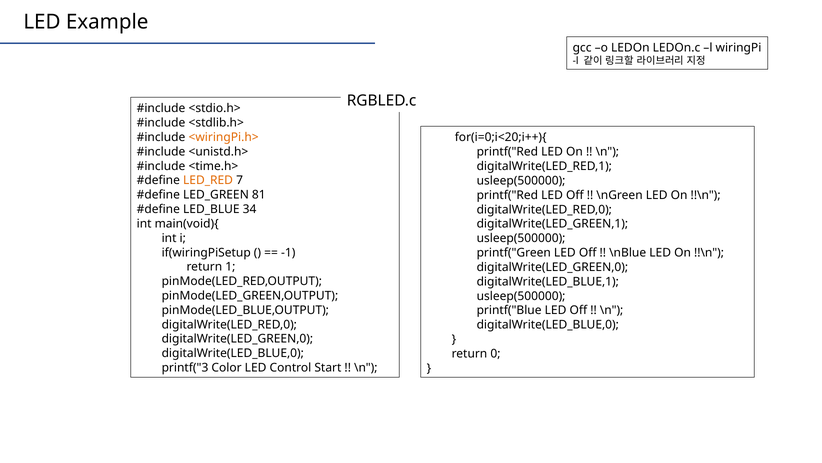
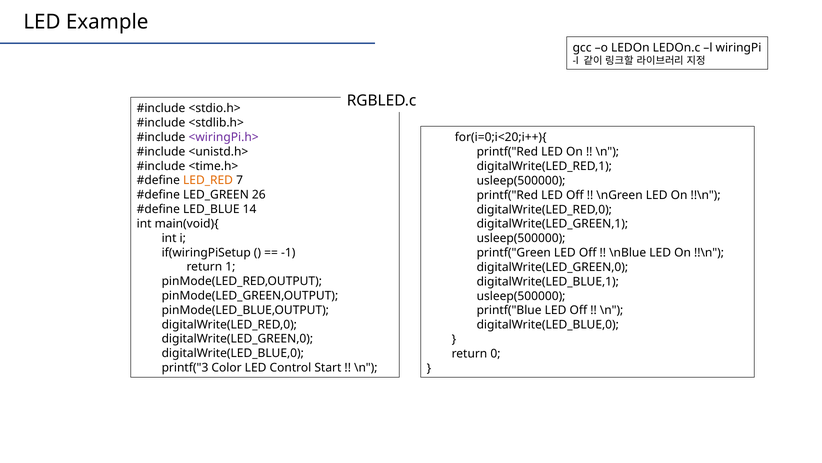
<wiringPi.h> colour: orange -> purple (224, 137)
81: 81 -> 26 (259, 195)
34: 34 -> 14 (250, 209)
